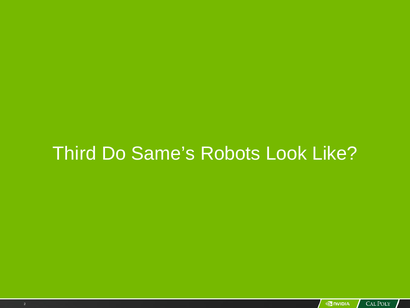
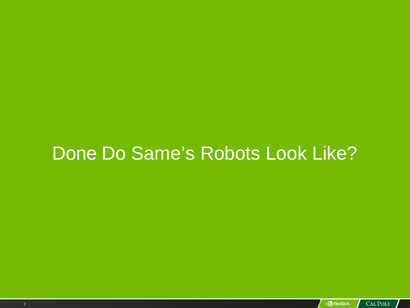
Third: Third -> Done (75, 153)
